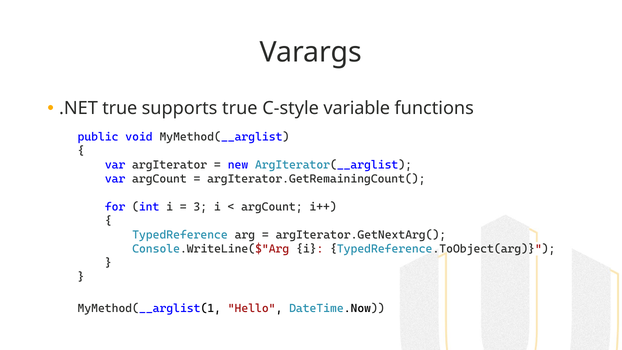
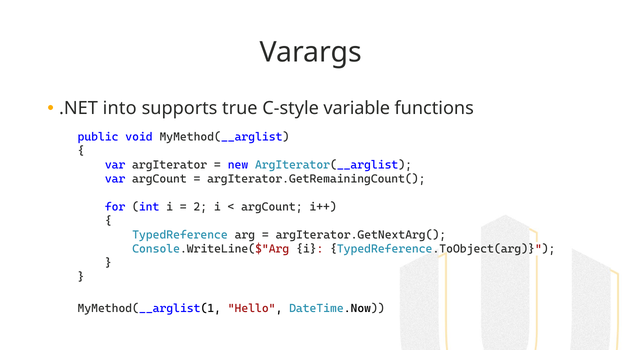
.NET true: true -> into (120, 108)
3: 3 -> 2 (200, 207)
